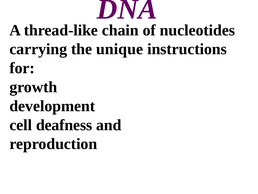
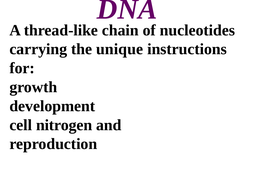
deafness: deafness -> nitrogen (64, 125)
